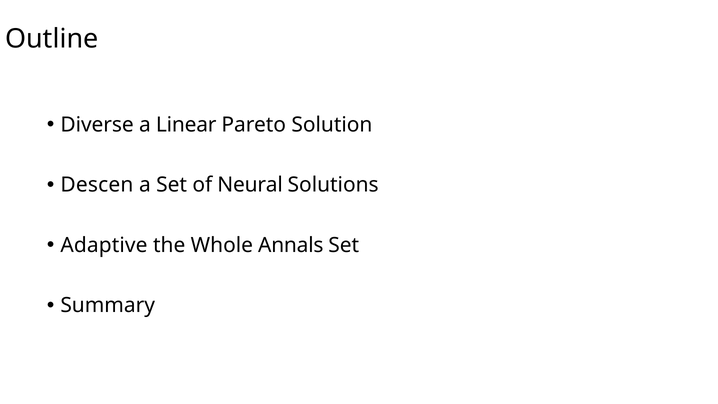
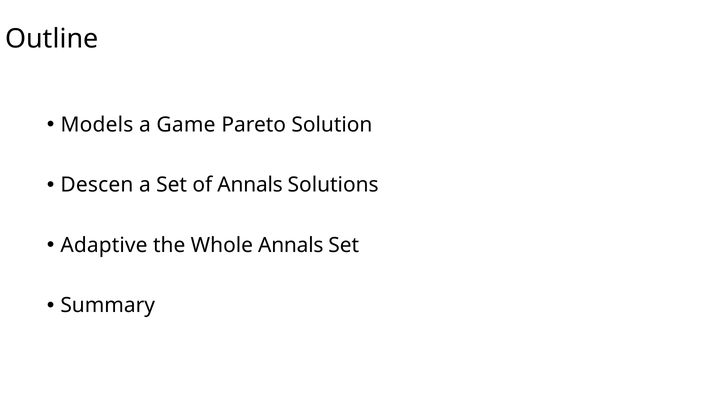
Diverse: Diverse -> Models (97, 125)
Linear: Linear -> Game (186, 125)
of Neural: Neural -> Annals (250, 185)
